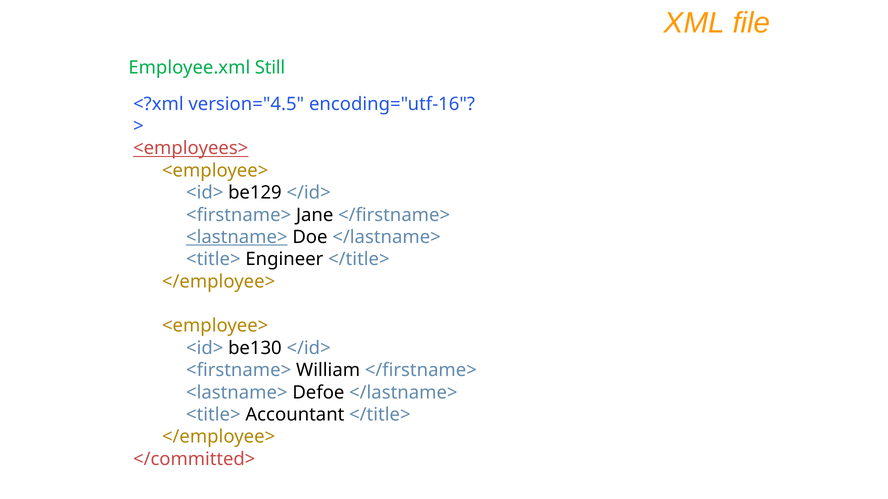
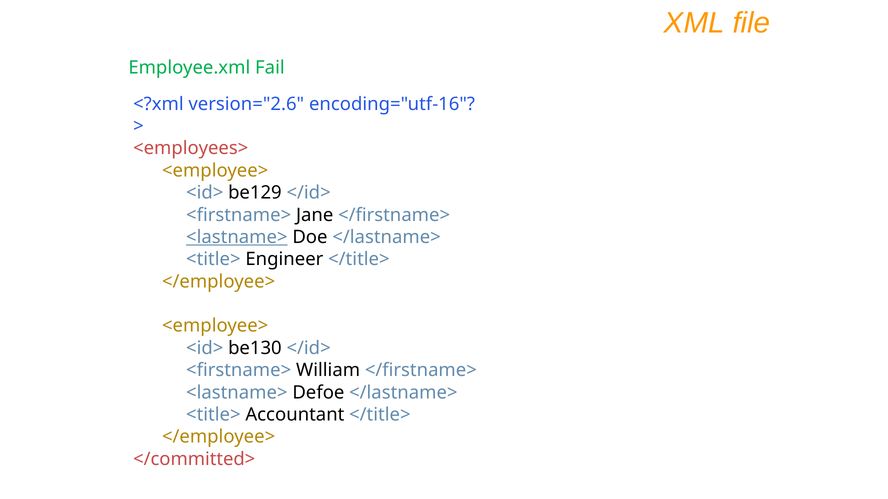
Still: Still -> Fail (270, 68)
version="4.5: version="4.5 -> version="2.6 (246, 104)
<employees> underline: present -> none (191, 149)
